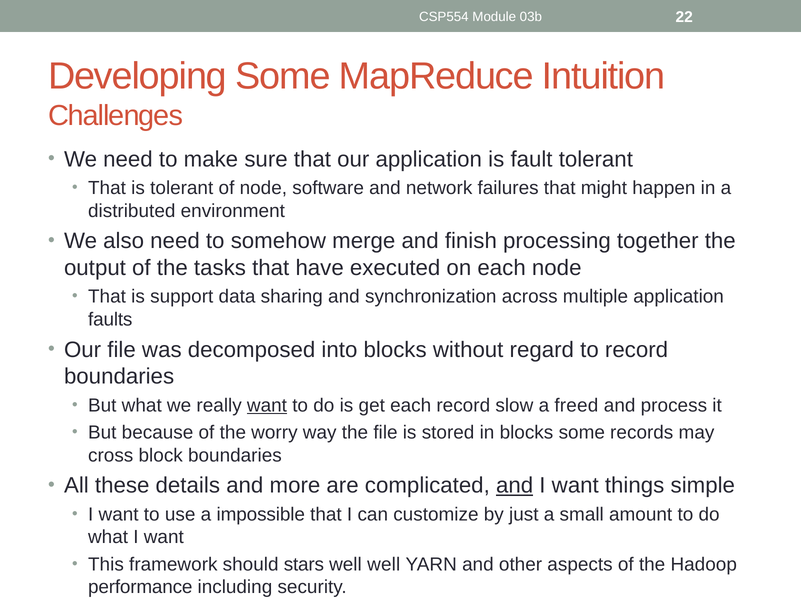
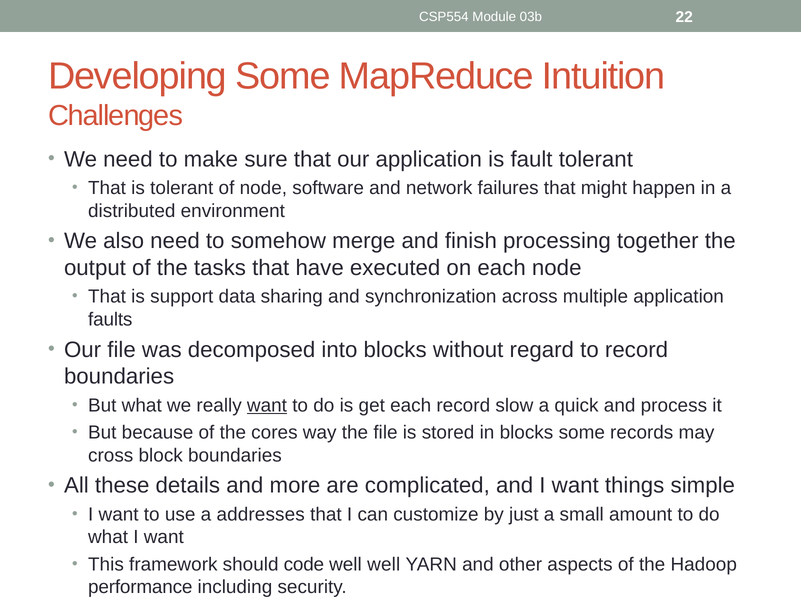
freed: freed -> quick (576, 405)
worry: worry -> cores (274, 432)
and underline: present -> none (515, 485)
impossible: impossible -> addresses (261, 514)
stars: stars -> code (304, 564)
